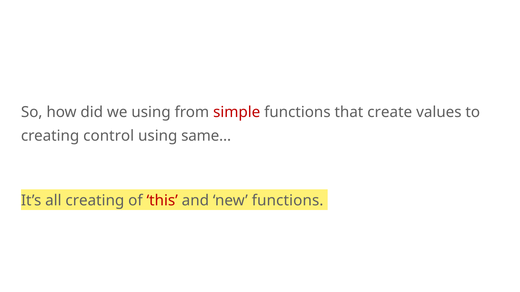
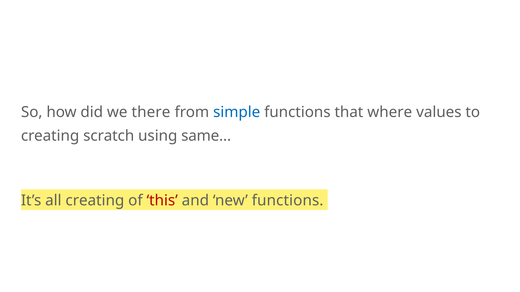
we using: using -> there (151, 112)
simple colour: red -> blue (237, 112)
create: create -> where (390, 112)
control: control -> scratch (109, 136)
